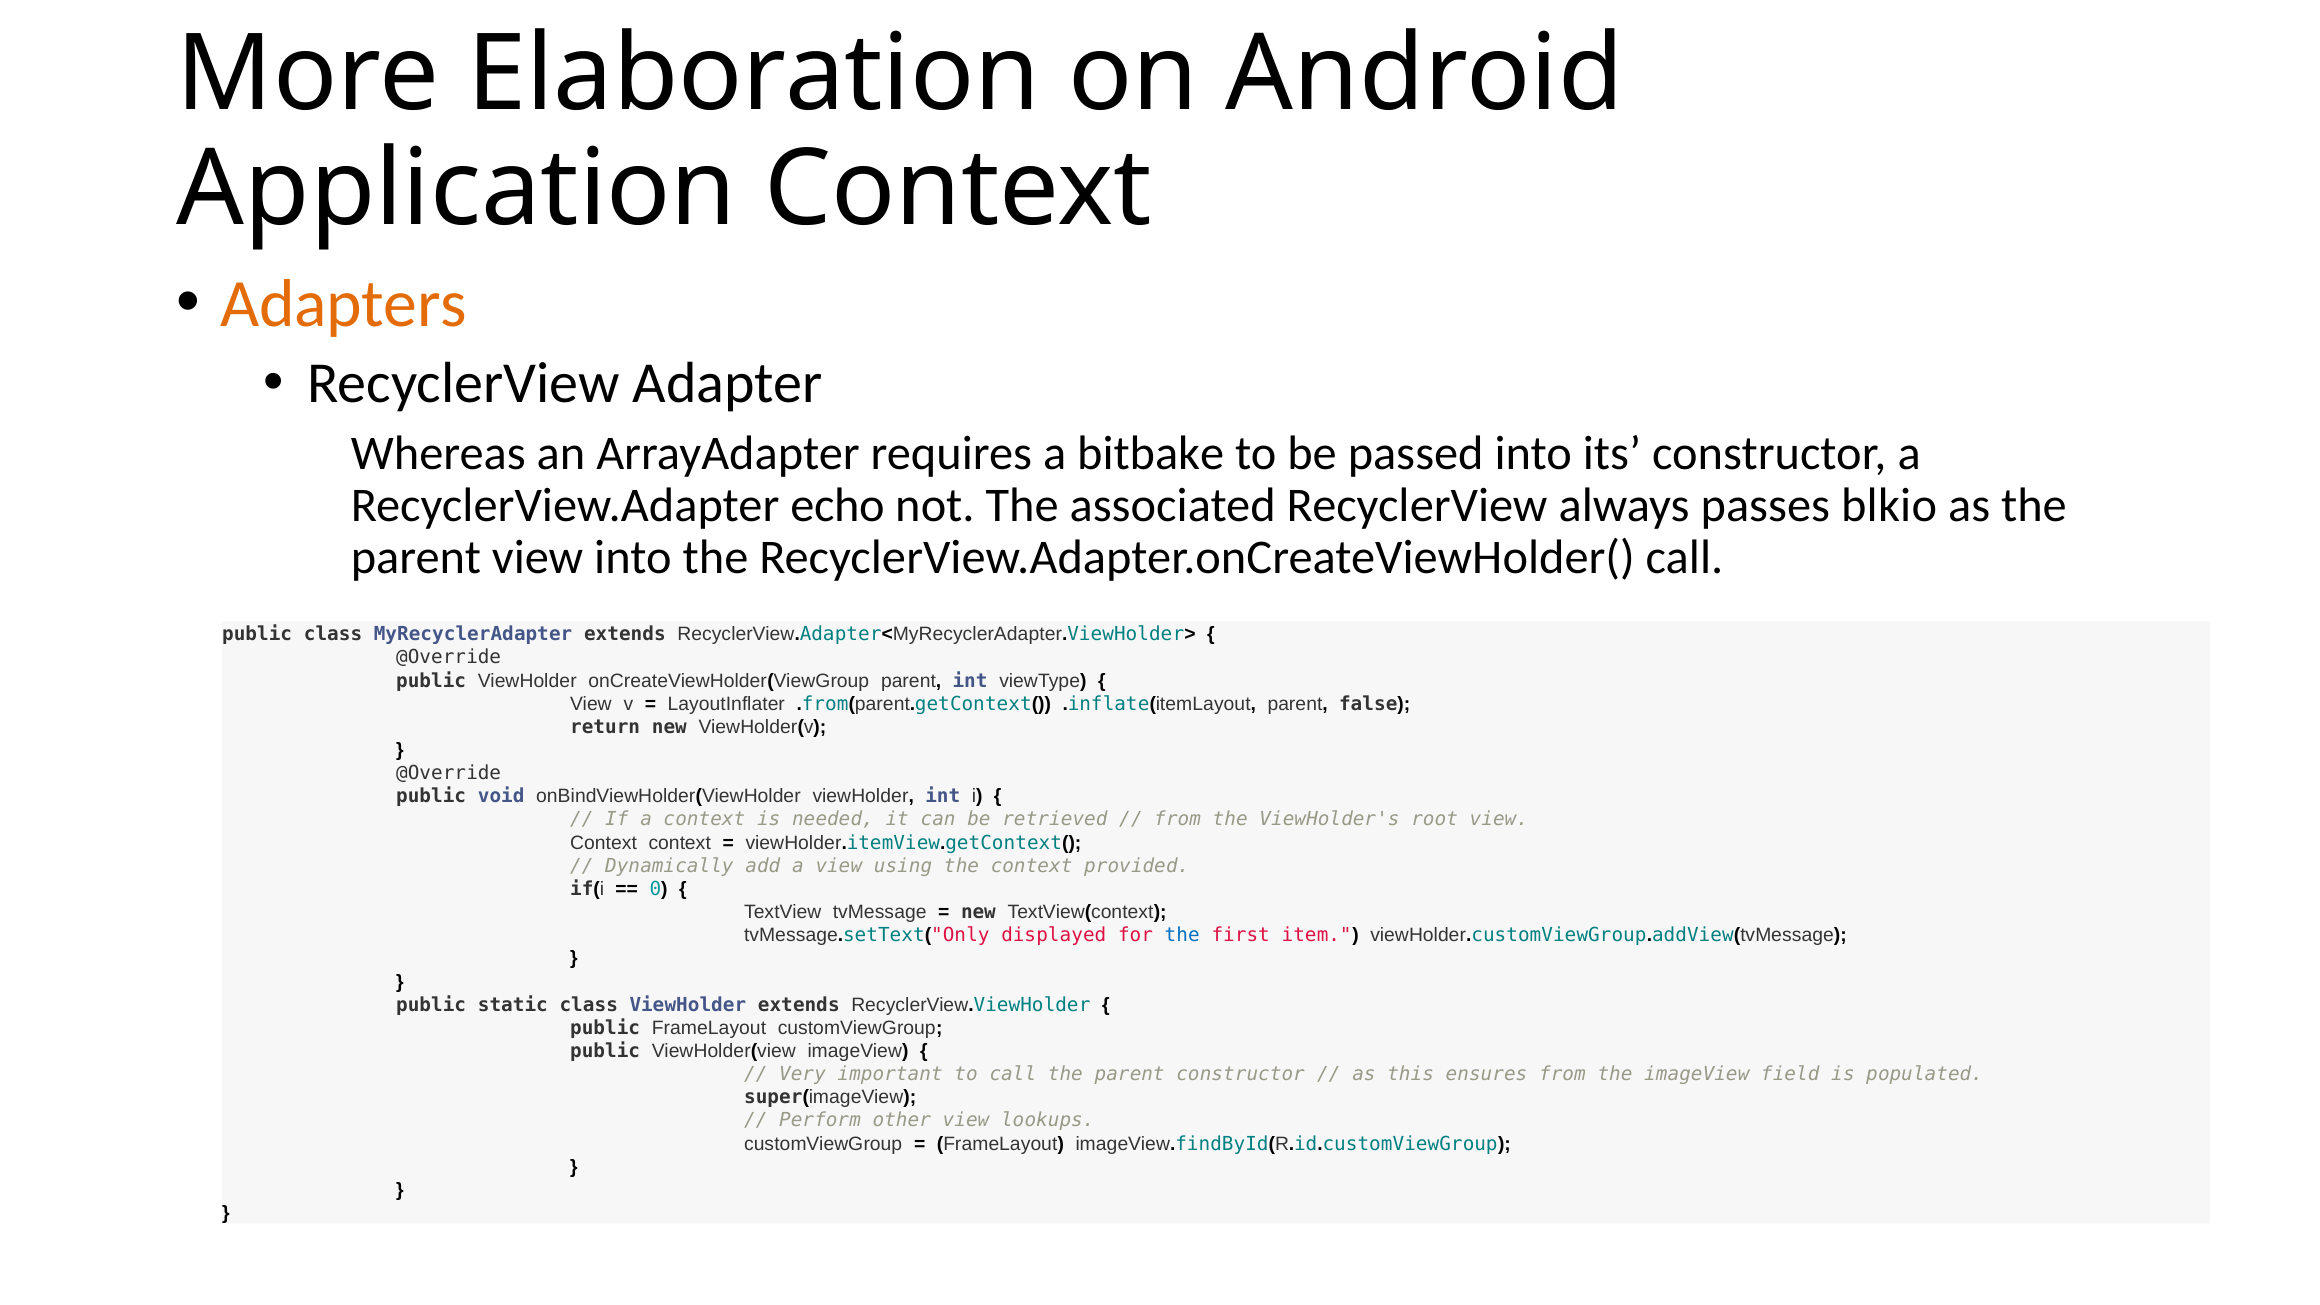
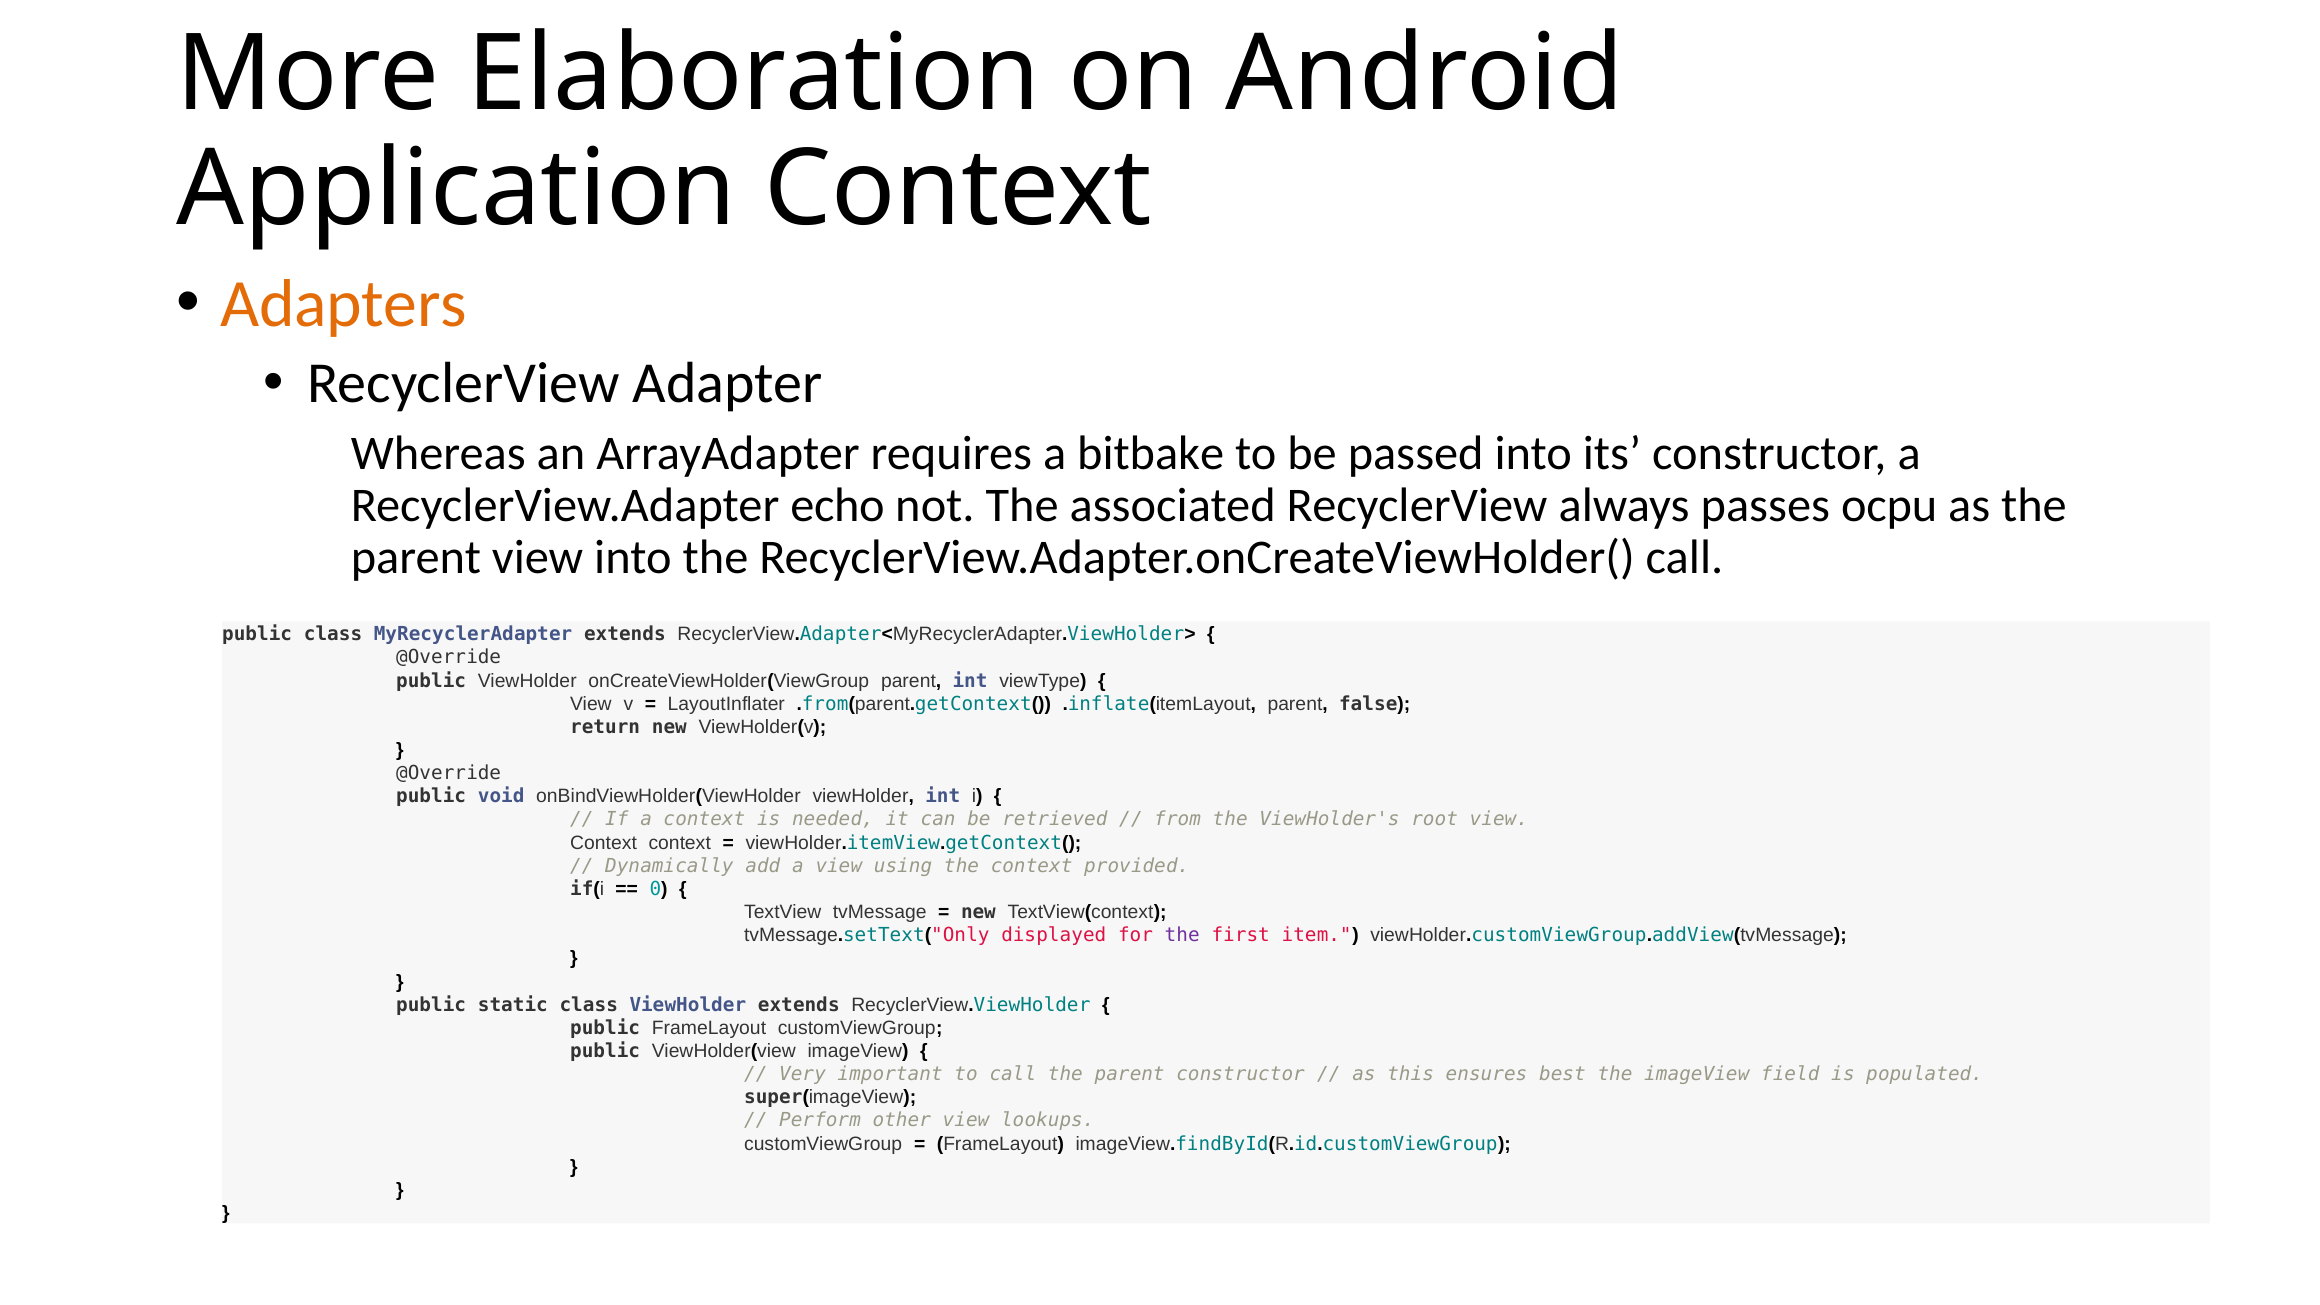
blkio: blkio -> ocpu (1889, 505)
the colour: blue -> purple (1182, 935)
ensures from: from -> best (1562, 1074)
